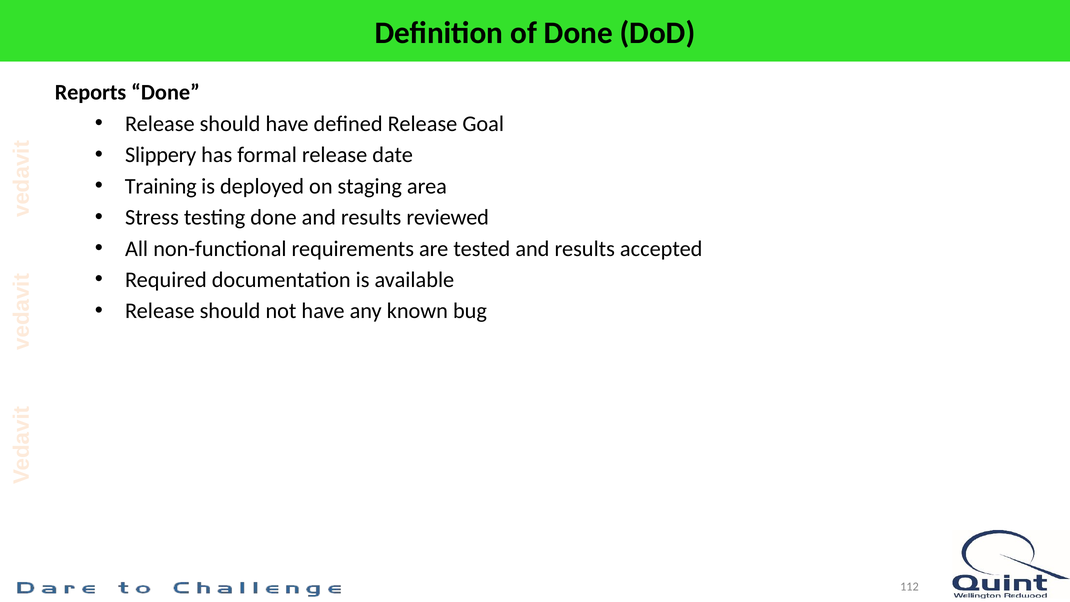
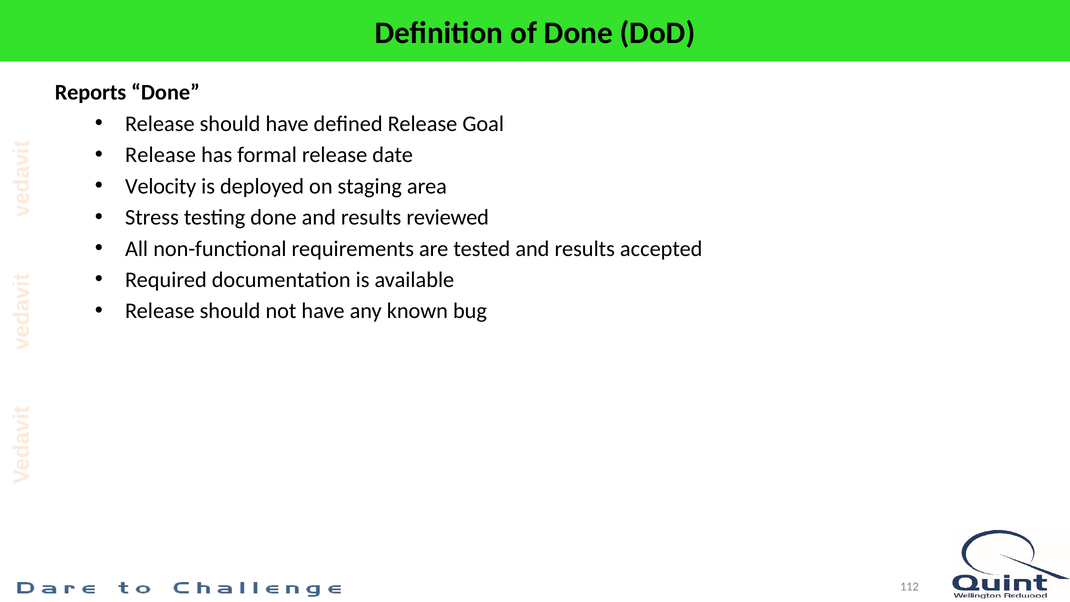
Slippery: Slippery -> Release (161, 155)
Training: Training -> Velocity (161, 186)
